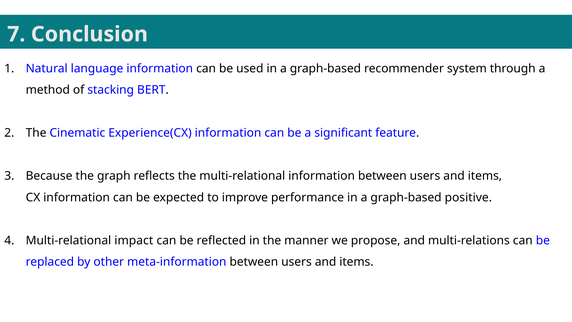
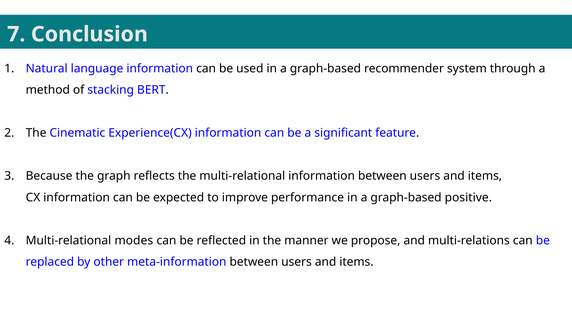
impact: impact -> modes (134, 240)
